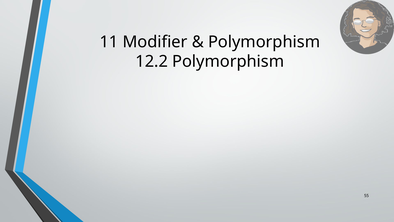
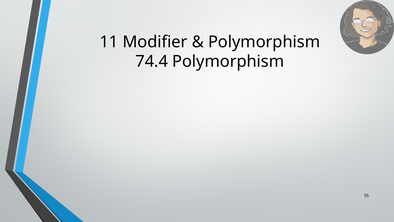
12.2: 12.2 -> 74.4 (152, 61)
